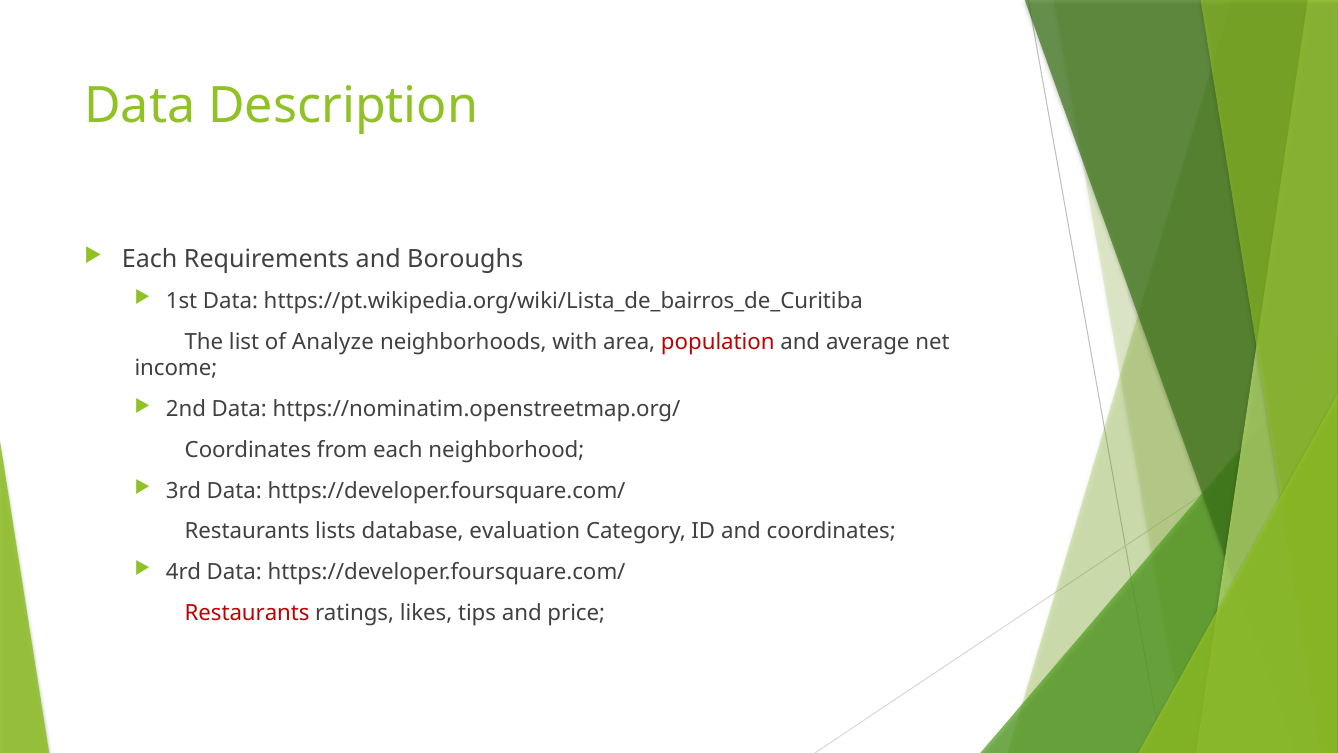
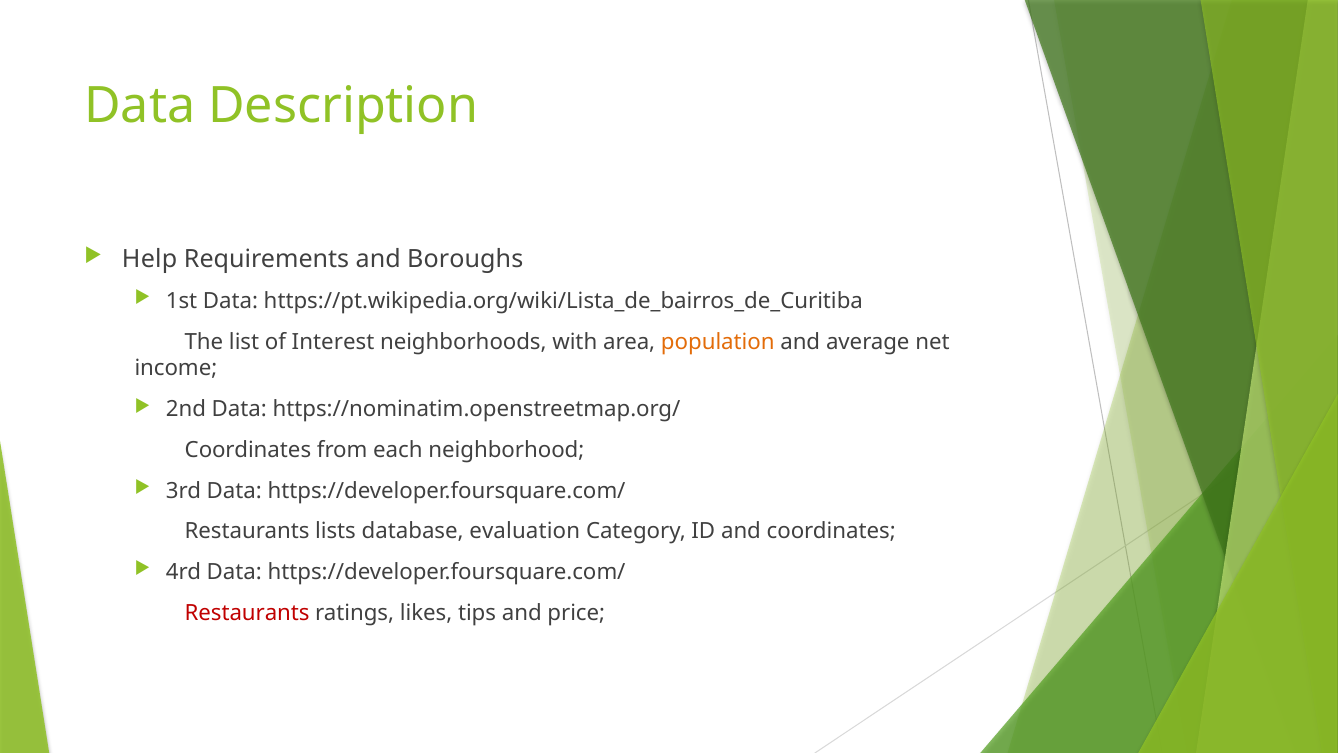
Each: Each -> Help (150, 259)
Analyze: Analyze -> Interest (333, 342)
population colour: red -> orange (718, 342)
